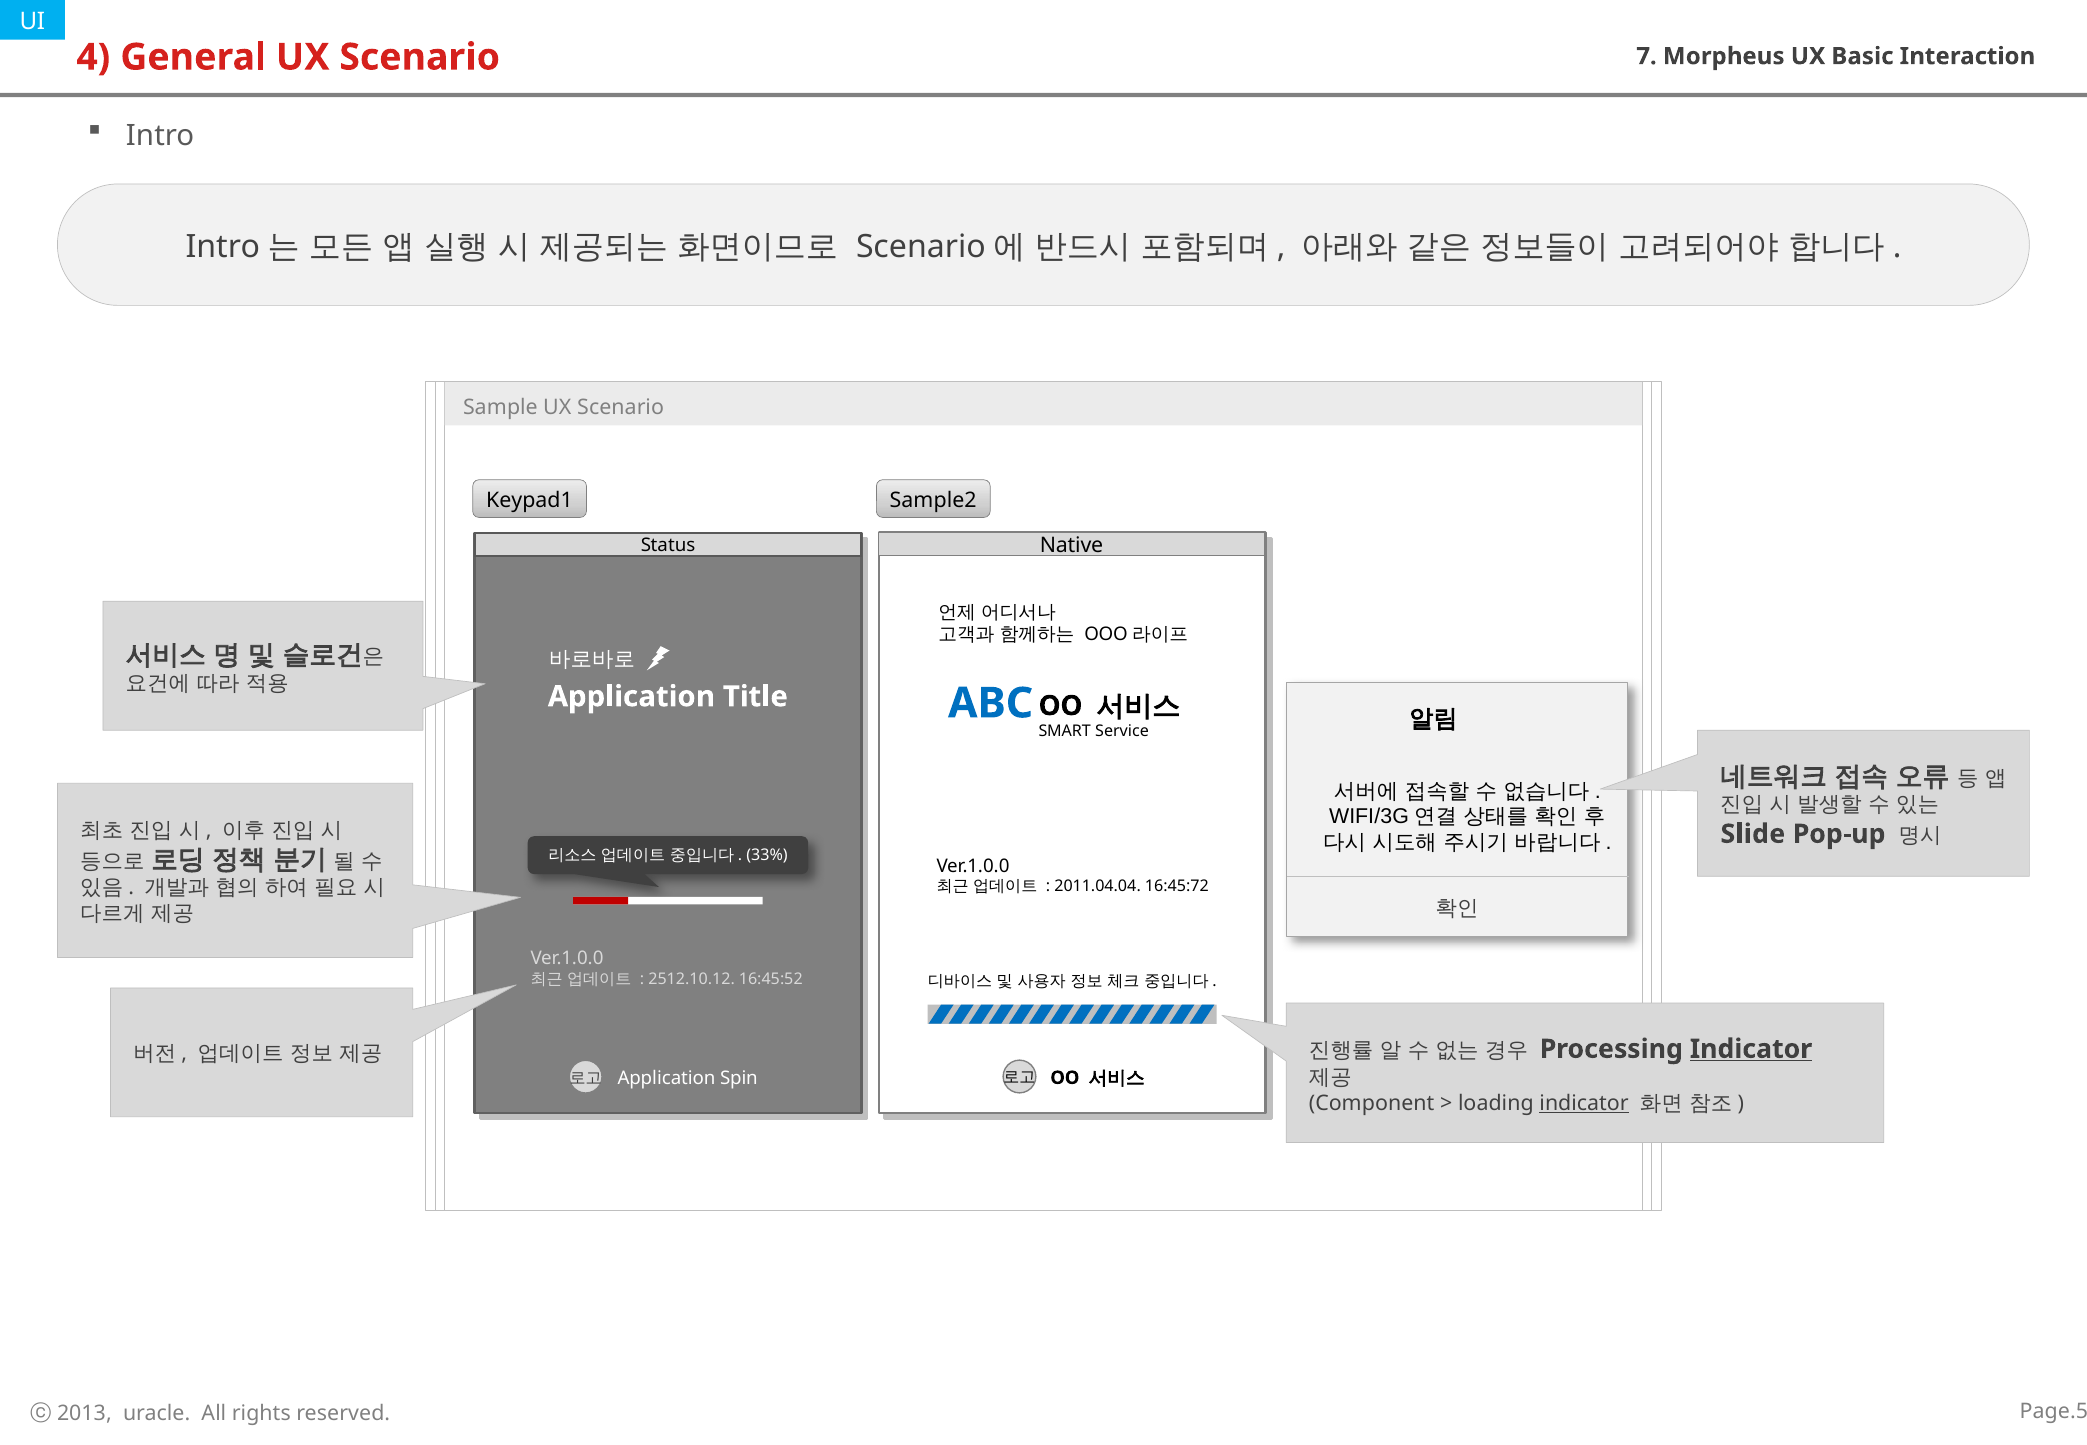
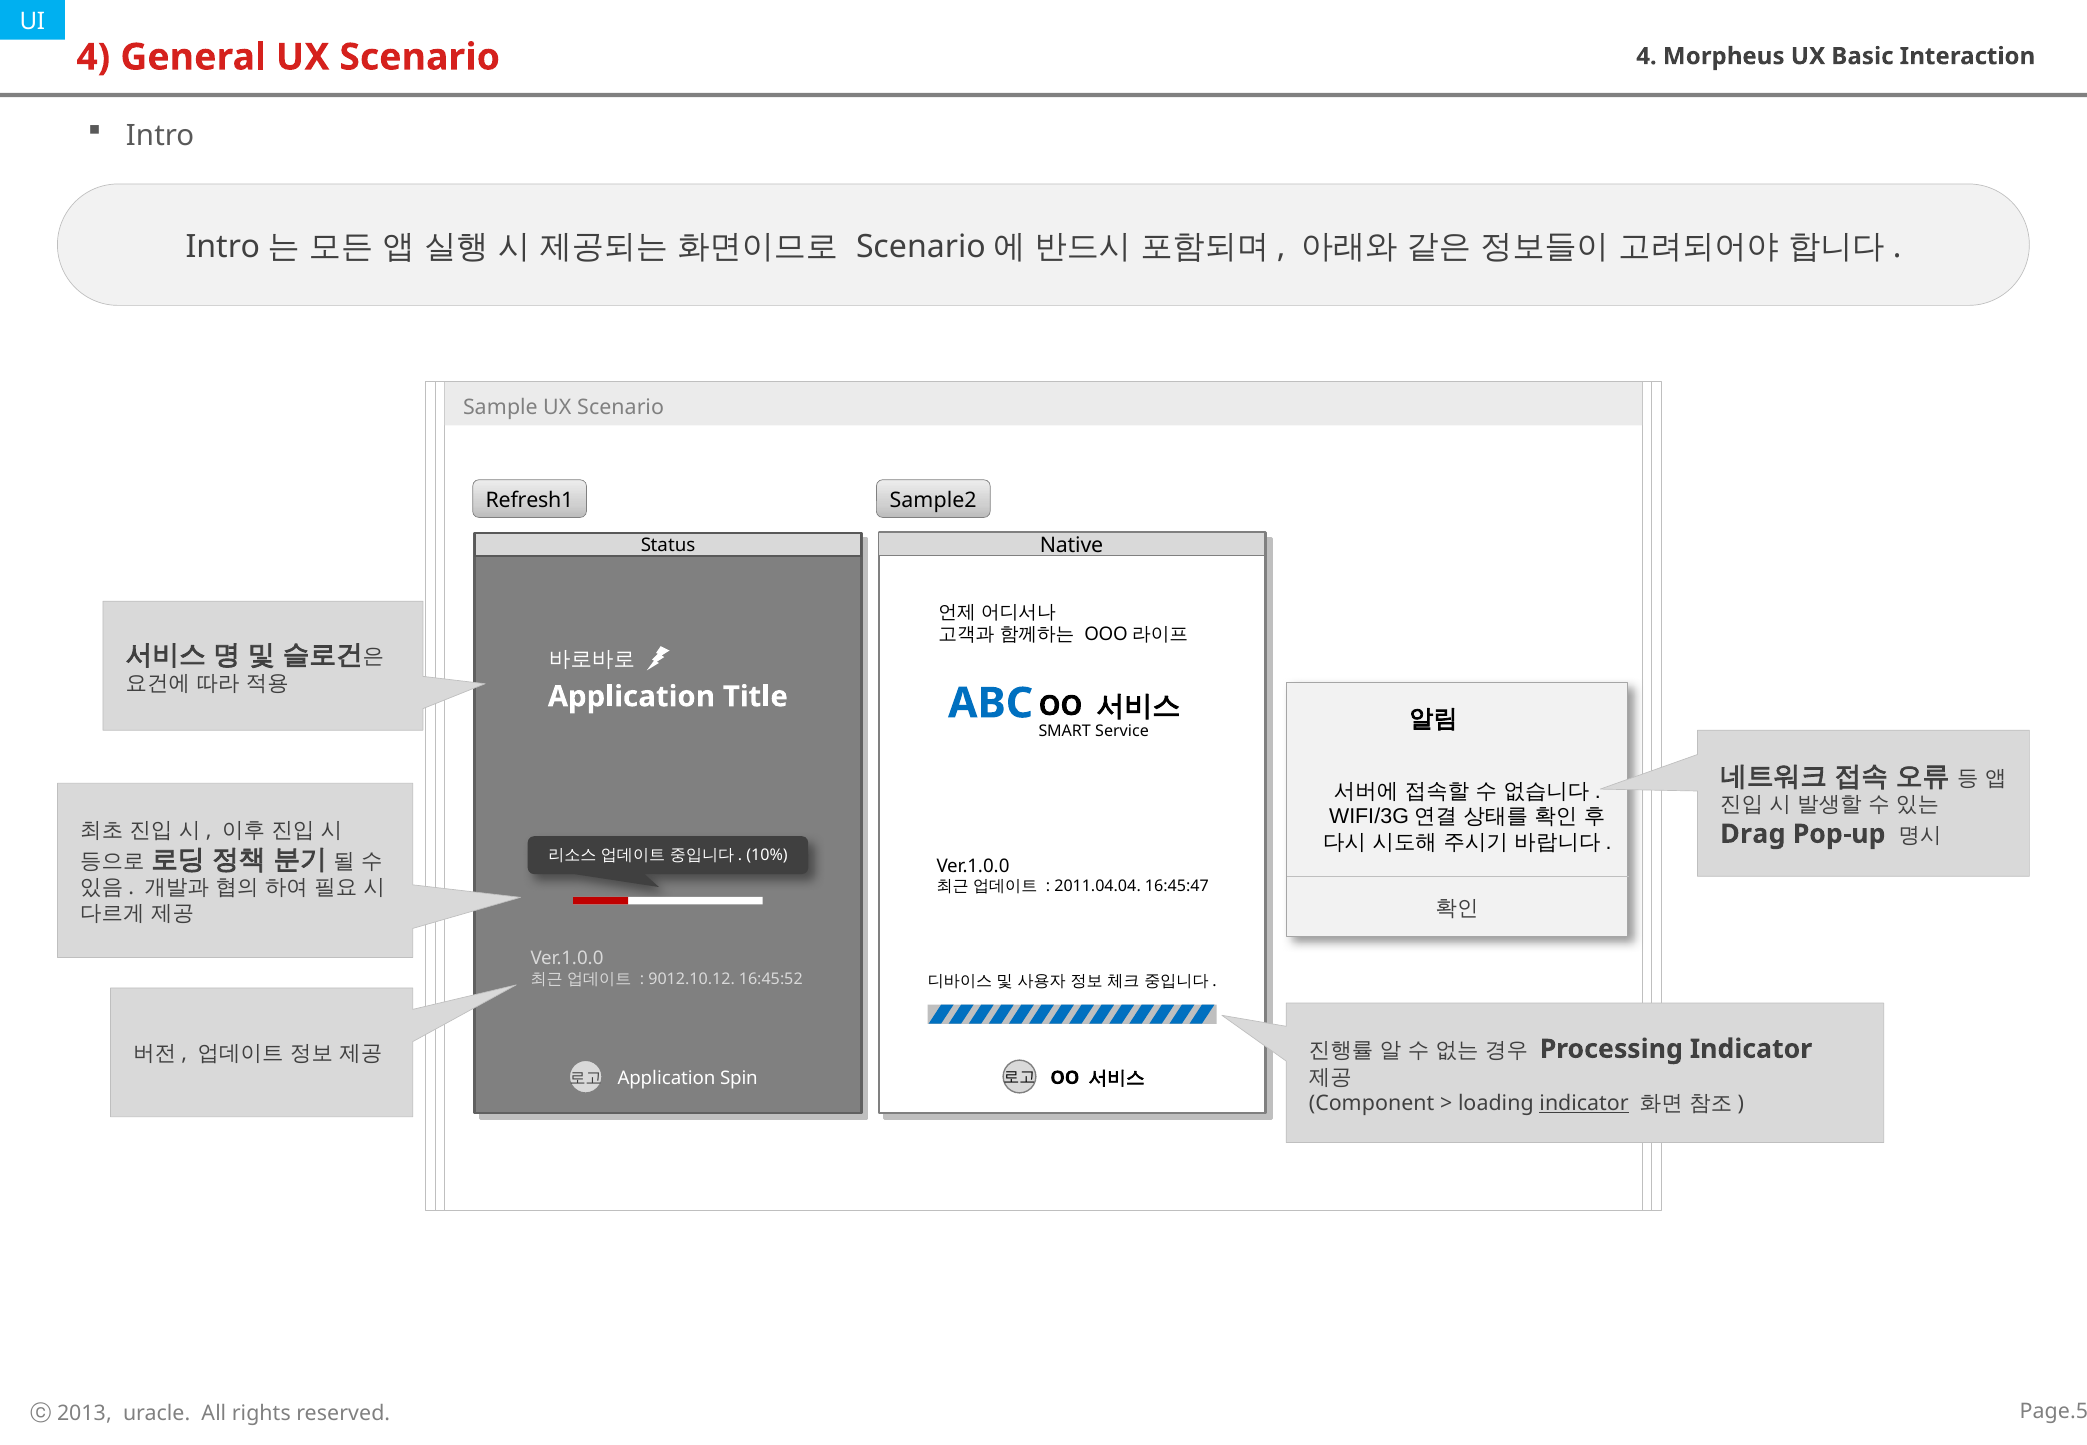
Scenario 7: 7 -> 4 (1646, 56)
Keypad1: Keypad1 -> Refresh1 (530, 500)
Slide: Slide -> Drag (1753, 834)
33%: 33% -> 10% (767, 855)
16:45:72: 16:45:72 -> 16:45:47 (1177, 887)
2512.10.12: 2512.10.12 -> 9012.10.12 (692, 979)
Indicator underline: present -> none (1751, 1049)
